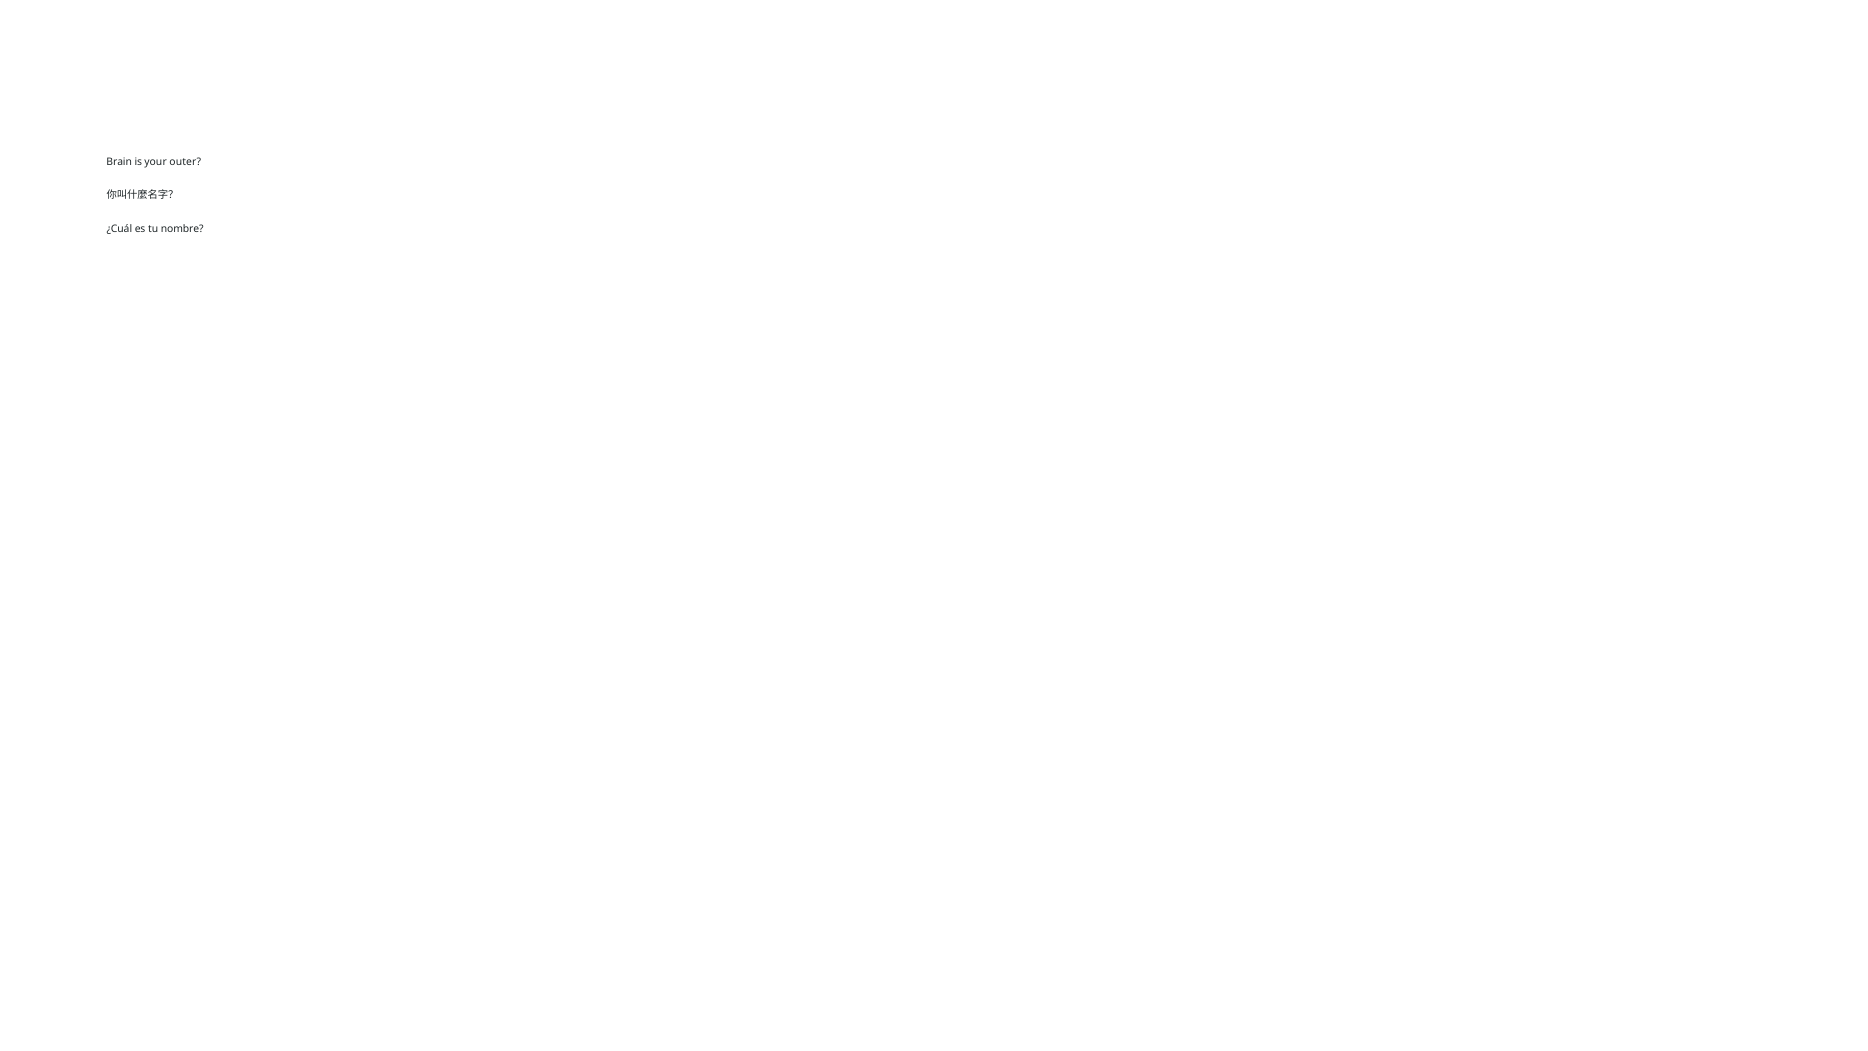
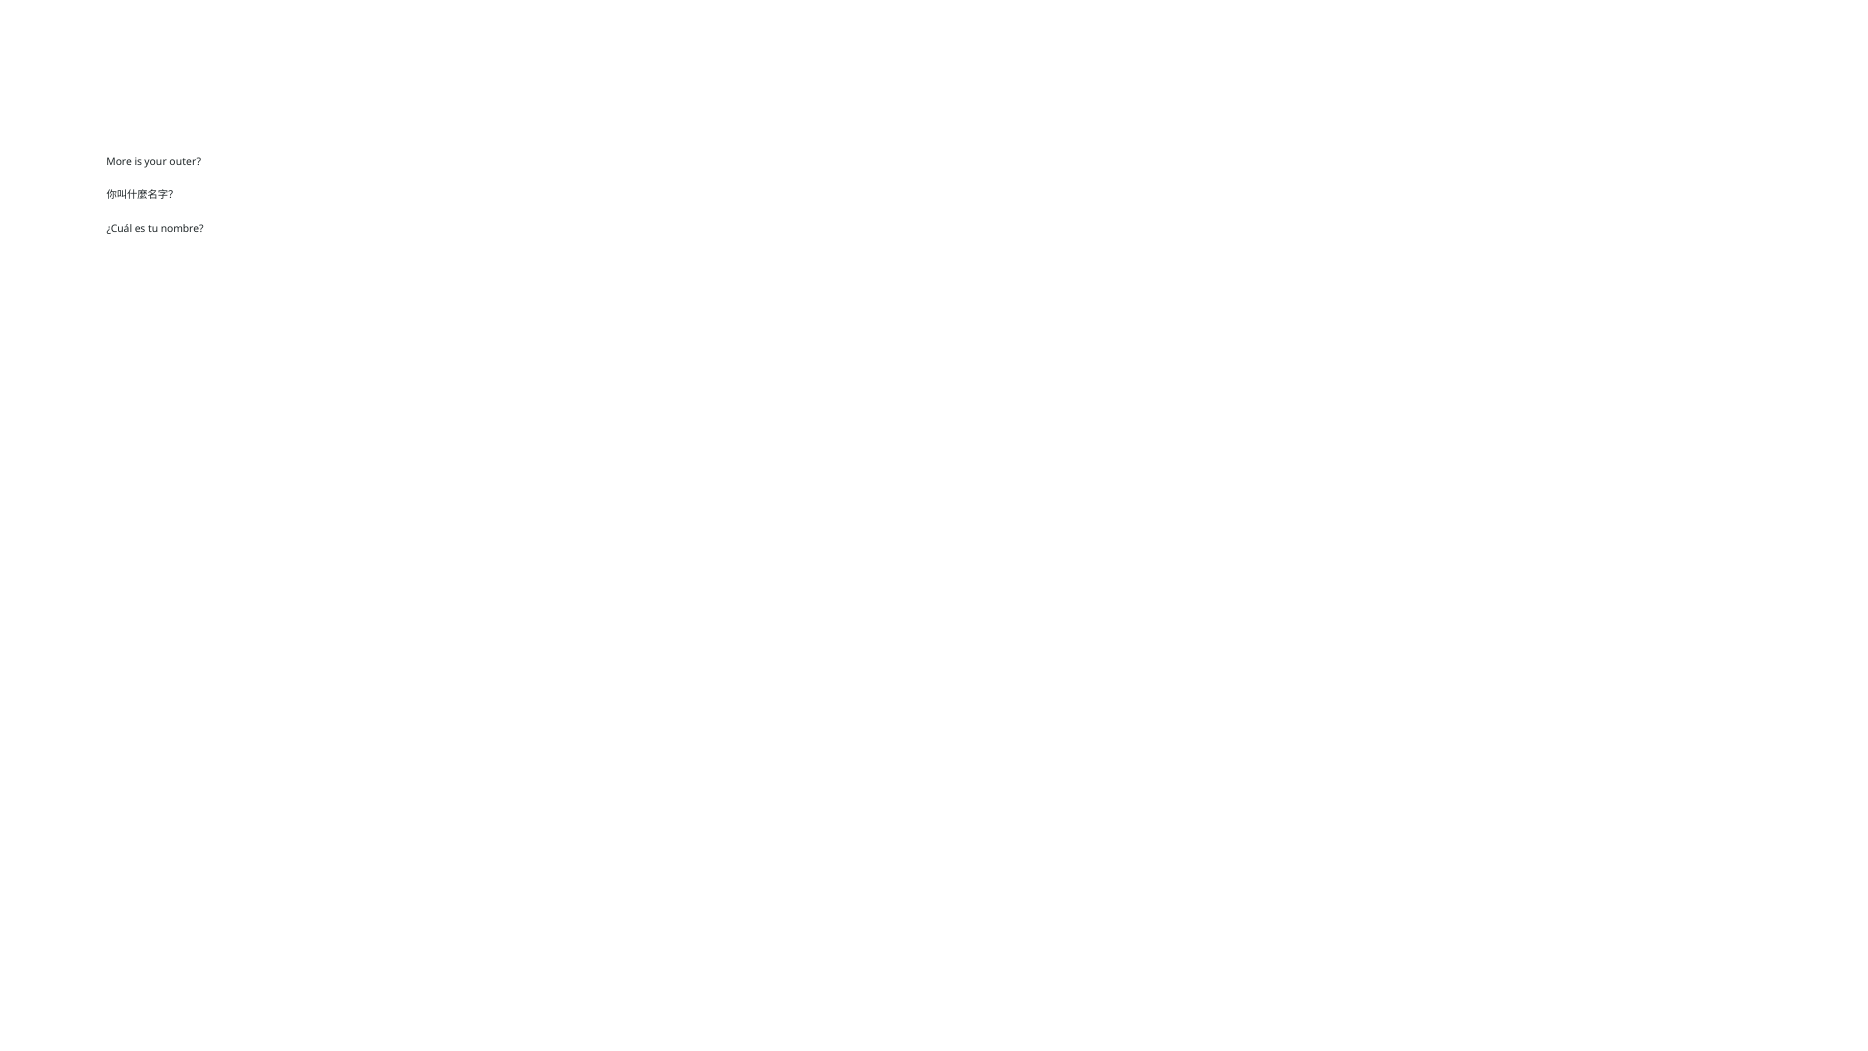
Brain: Brain -> More (119, 162)
